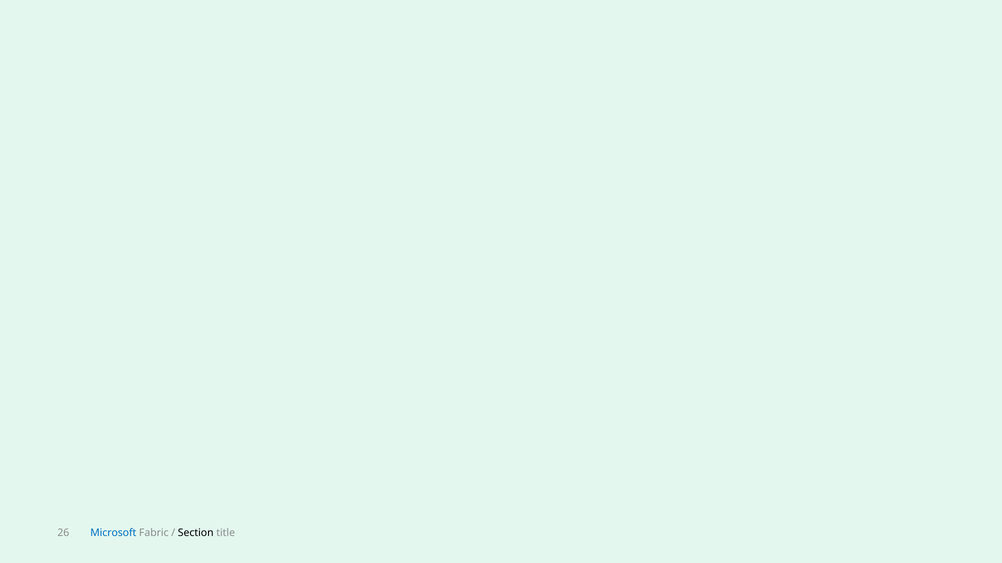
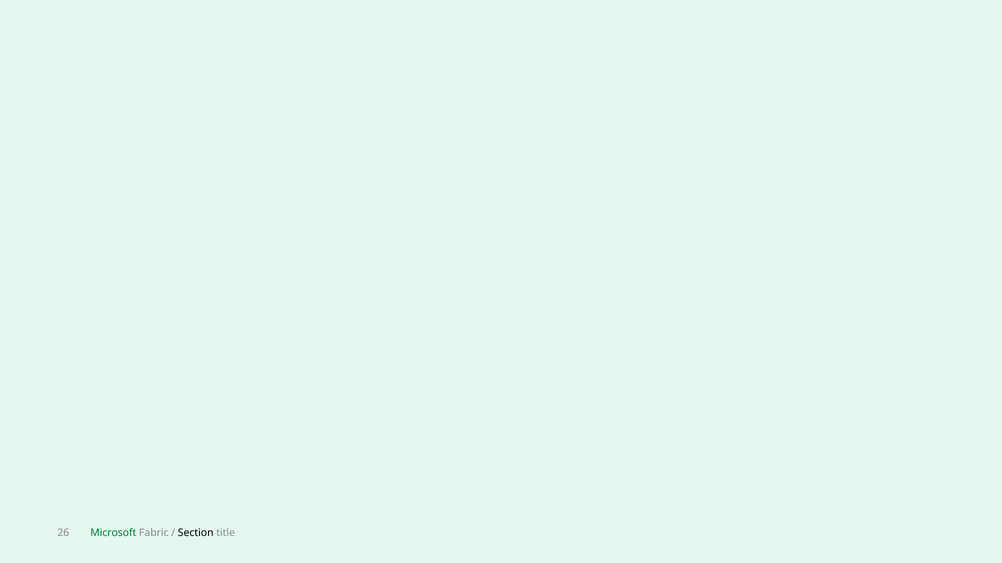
Microsoft colour: blue -> green (113, 534)
